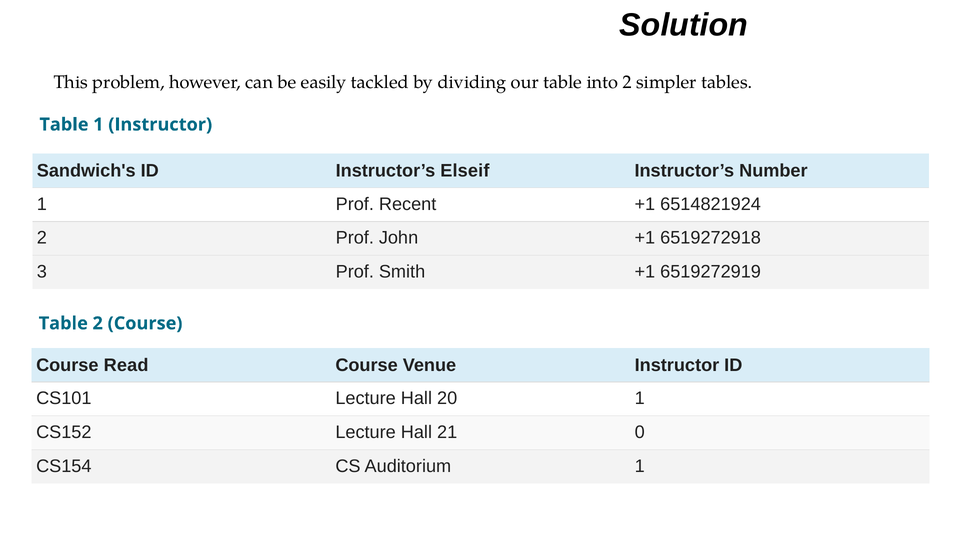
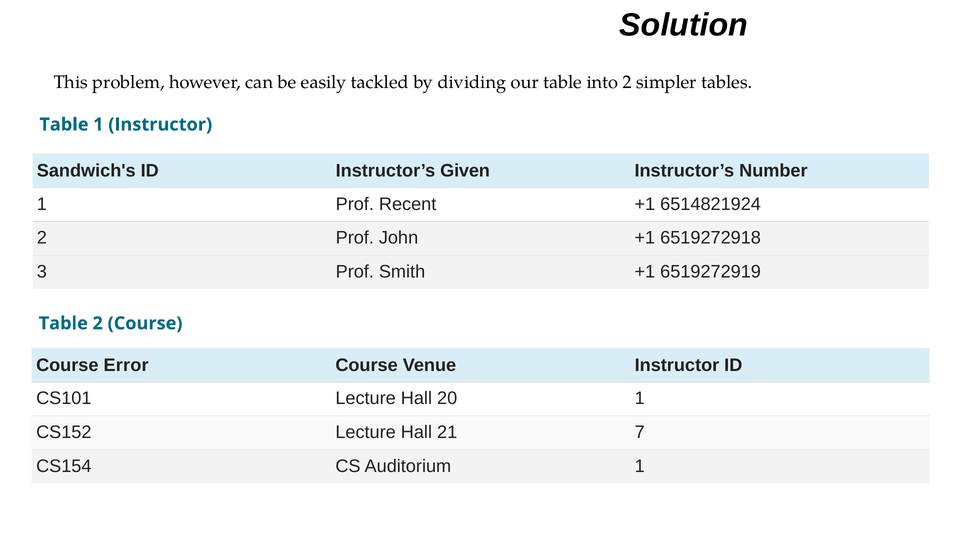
Elseif: Elseif -> Given (465, 171)
Read: Read -> Error (126, 365)
0: 0 -> 7 (640, 432)
